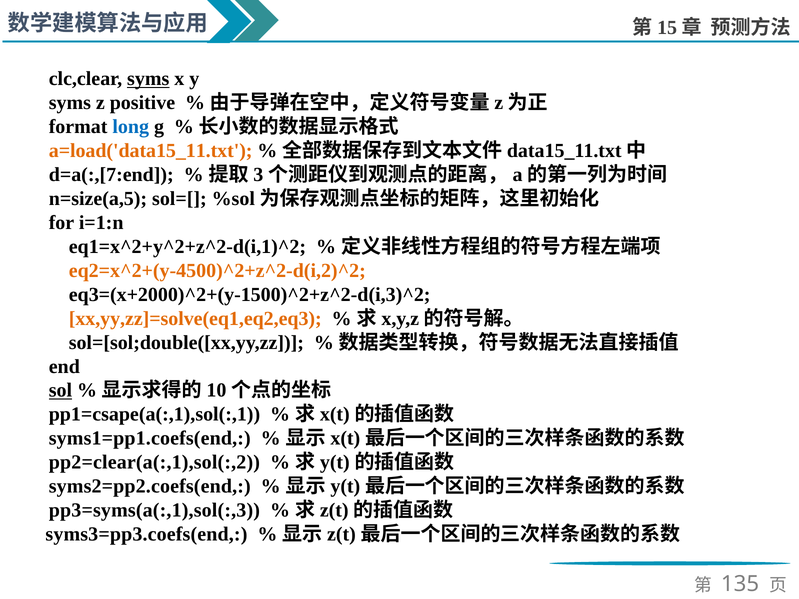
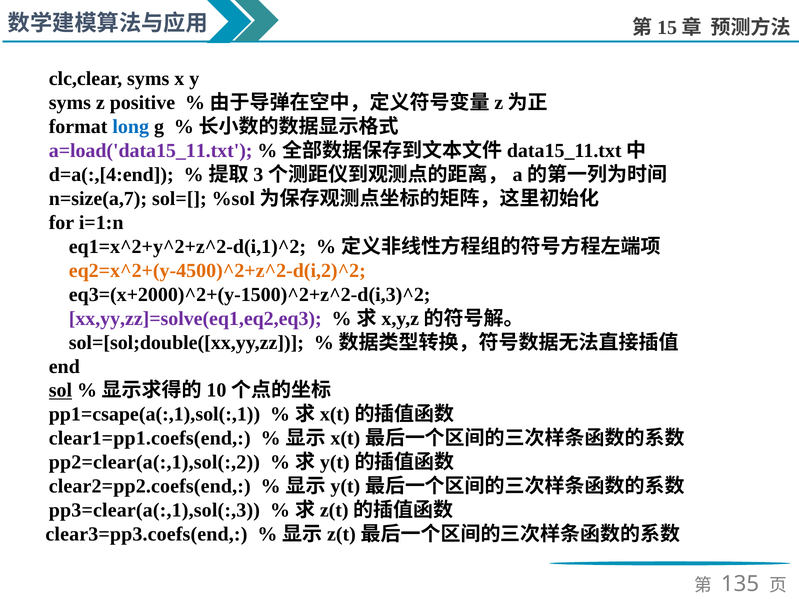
syms underline: present -> none (148, 79)
a=load('data15_11.txt colour: orange -> purple (151, 151)
d=a(:,[7:end: d=a(:,[7:end -> d=a(:,[4:end (111, 175)
n=size(a,5: n=size(a,5 -> n=size(a,7 (98, 199)
xx,yy,zz]=solve(eq1,eq2,eq3 colour: orange -> purple (195, 319)
syms1=pp1.coefs(end: syms1=pp1.coefs(end -> clear1=pp1.coefs(end (150, 438)
syms2=pp2.coefs(end: syms2=pp2.coefs(end -> clear2=pp2.coefs(end (150, 486)
pp3=syms(a(:,1),sol(:,3: pp3=syms(a(:,1),sol(:,3 -> pp3=clear(a(:,1),sol(:,3 (154, 510)
syms3=pp3.coefs(end: syms3=pp3.coefs(end -> clear3=pp3.coefs(end (146, 534)
